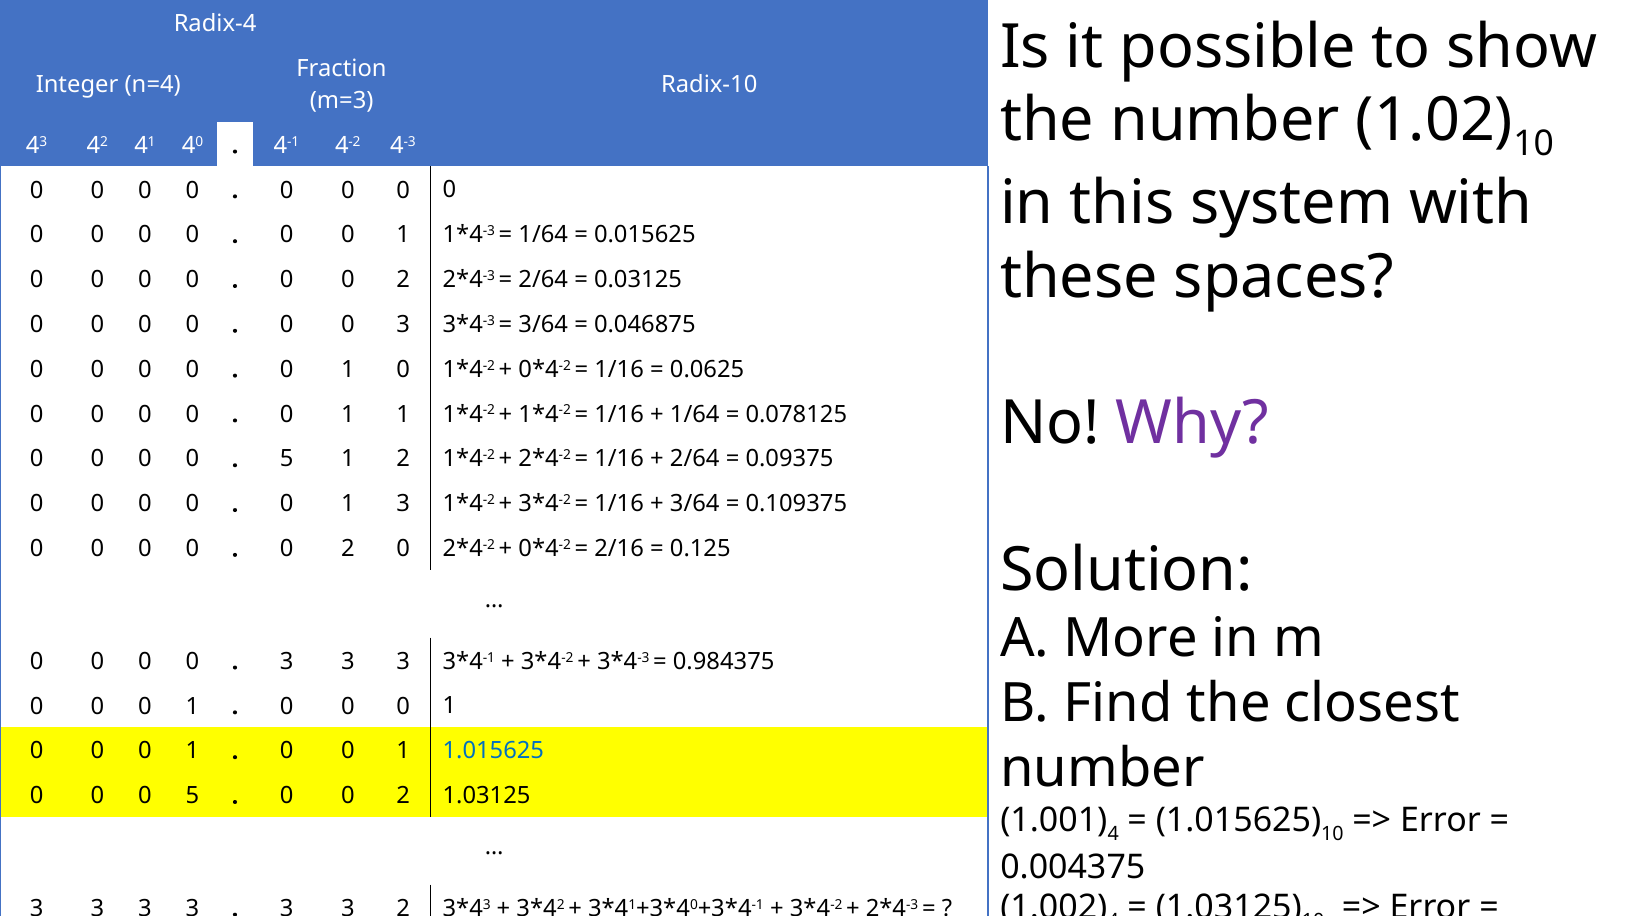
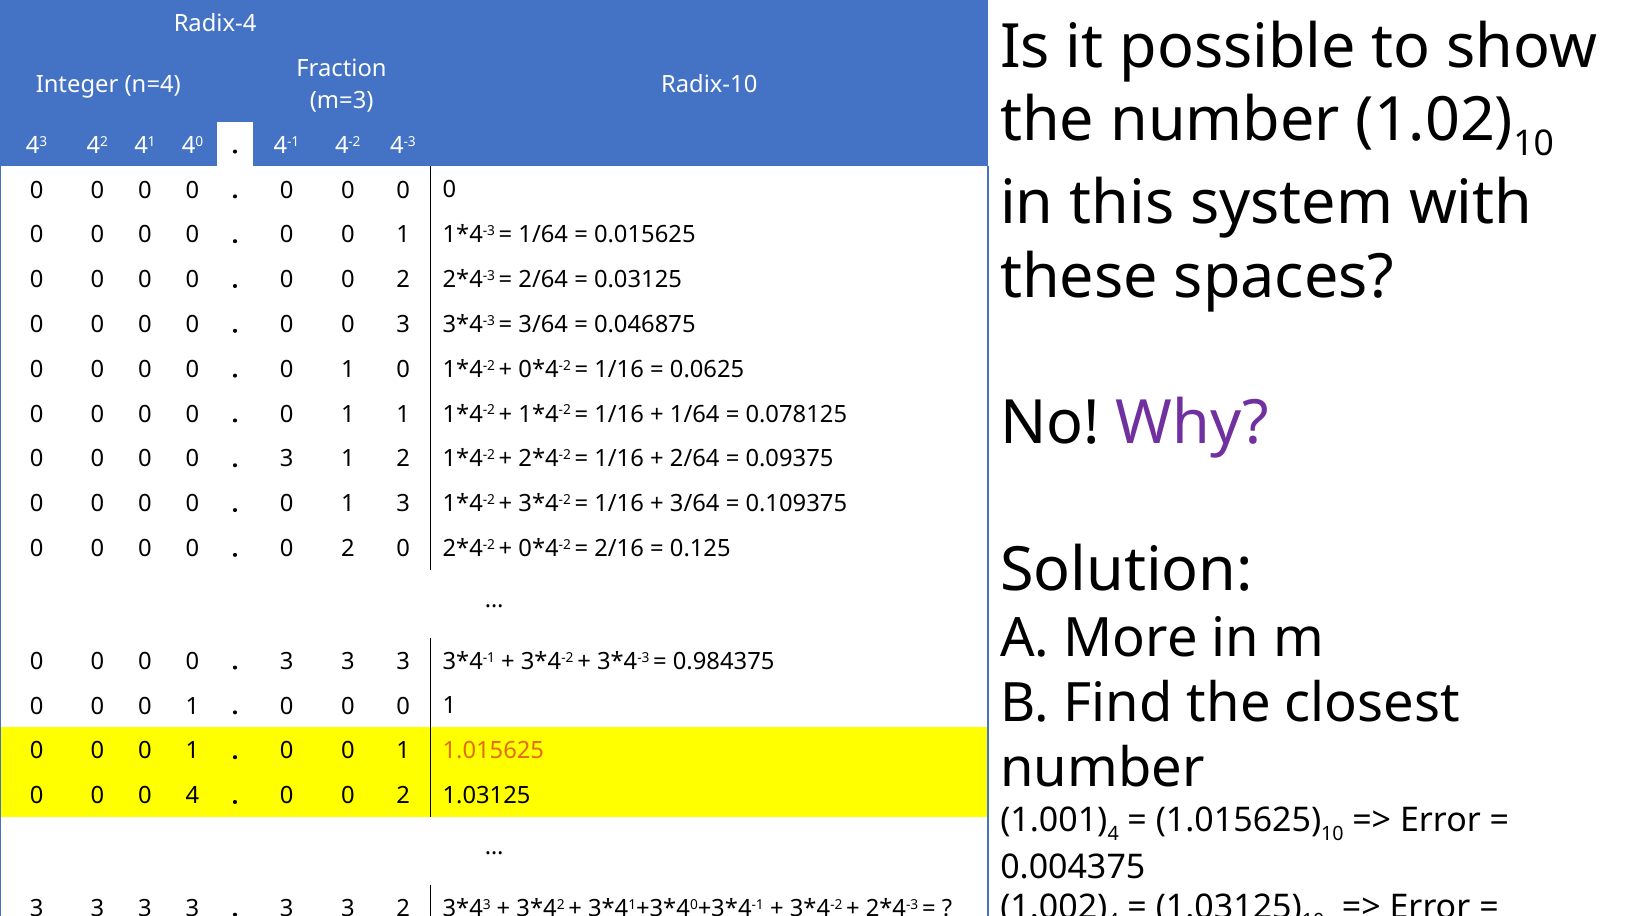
5: 5 -> 3 (287, 459)
1.015625 colour: blue -> orange (493, 751)
0 5: 5 -> 4 (192, 796)
